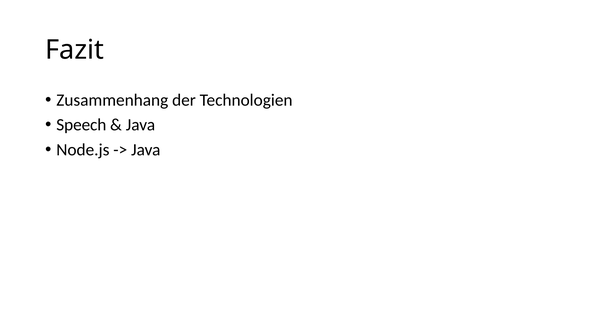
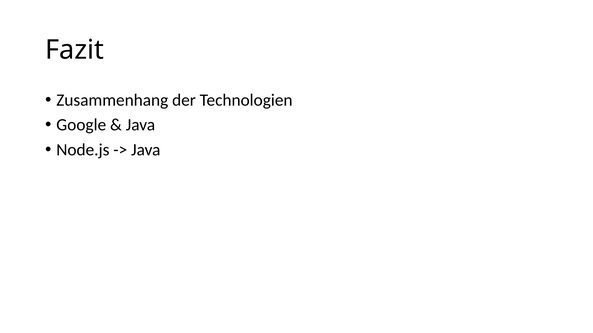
Speech: Speech -> Google (81, 125)
